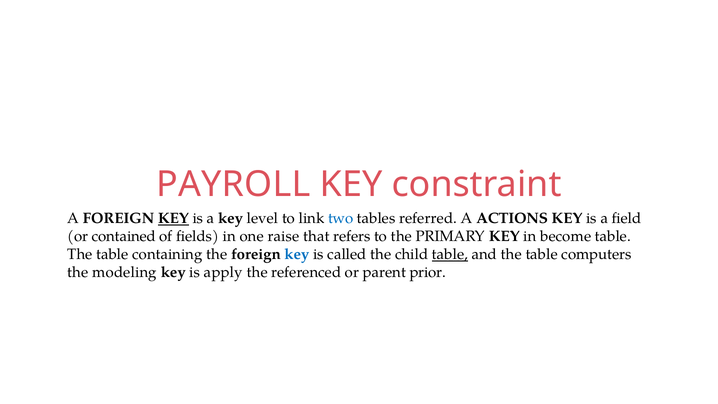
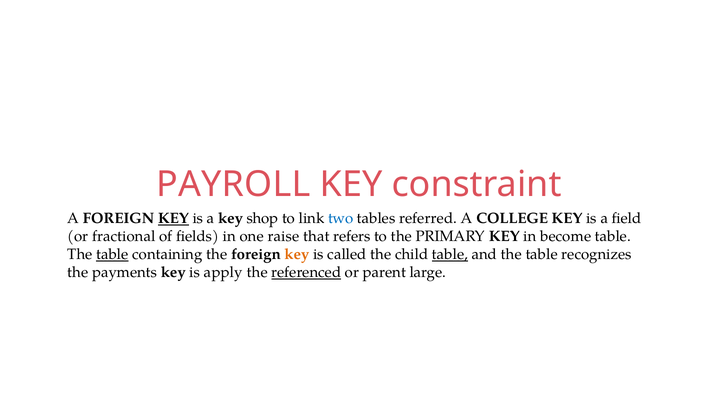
level: level -> shop (263, 218)
ACTIONS: ACTIONS -> COLLEGE (512, 218)
contained: contained -> fractional (124, 236)
table underline: none -> present (112, 254)
key colour: blue -> orange (297, 254)
computers: computers -> recognizes (597, 254)
modeling: modeling -> payments (125, 272)
referenced underline: none -> present (306, 272)
prior: prior -> large (428, 272)
